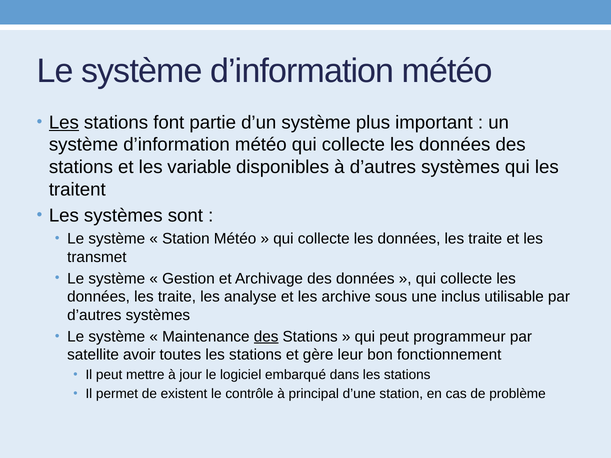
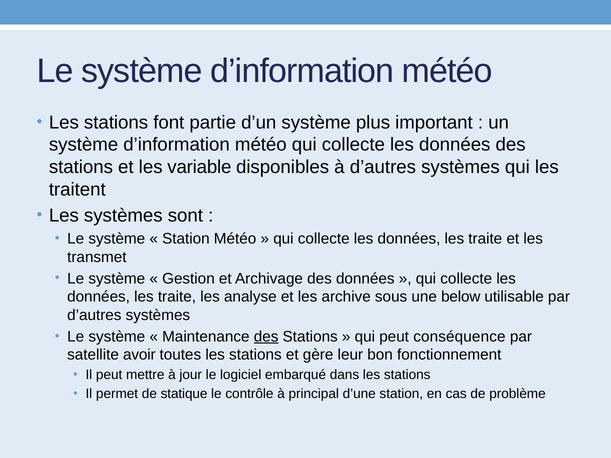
Les underline: present -> none (64, 122)
inclus: inclus -> below (461, 297)
programmeur: programmeur -> conséquence (459, 337)
existent: existent -> statique (184, 394)
